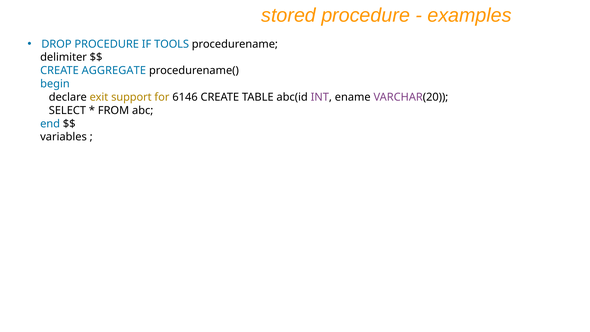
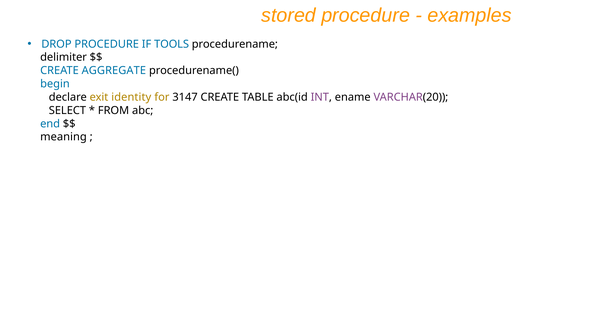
support: support -> identity (131, 97)
6146: 6146 -> 3147 (185, 97)
variables: variables -> meaning (63, 137)
